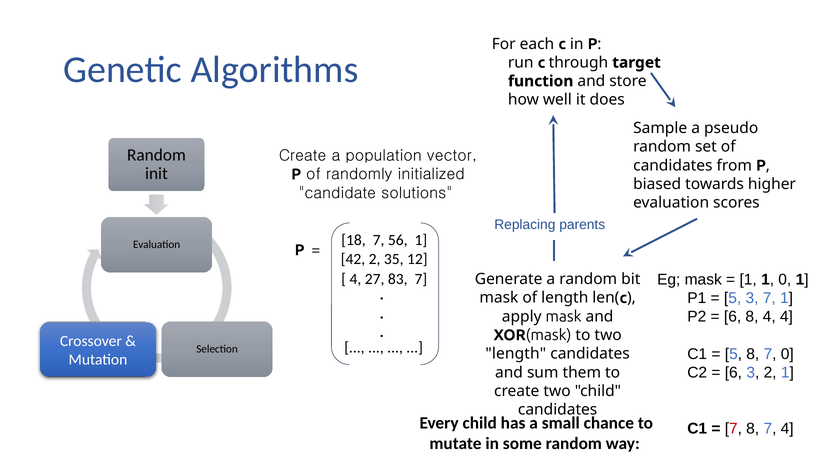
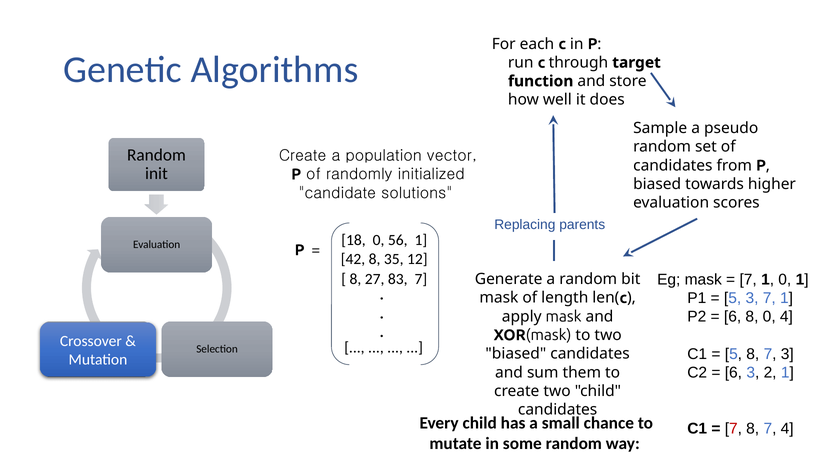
18 7: 7 -> 0 (379, 241)
42 2: 2 -> 8 (375, 259)
1: 1 -> 7 (748, 280)
4: 4 -> 8 (355, 279)
8 4: 4 -> 0 (769, 317)
7 0: 0 -> 3 (787, 354)
length: length -> biased (516, 354)
